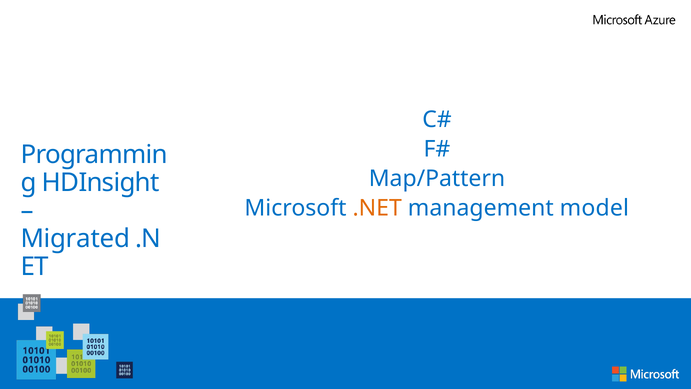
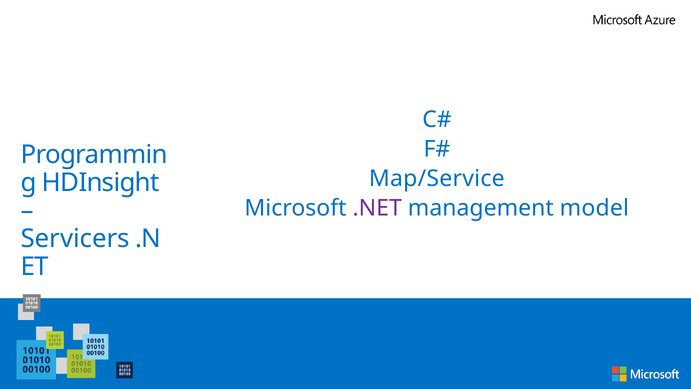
Map/Pattern: Map/Pattern -> Map/Service (437, 179)
.NET colour: orange -> purple (377, 208)
Migrated: Migrated -> Servicers (75, 238)
